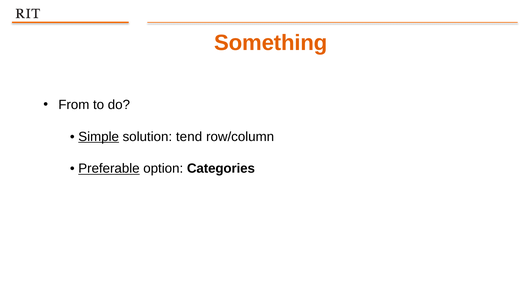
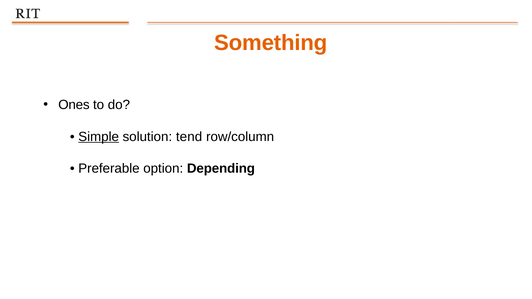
From: From -> Ones (74, 105)
Preferable underline: present -> none (109, 169)
Categories: Categories -> Depending (221, 169)
